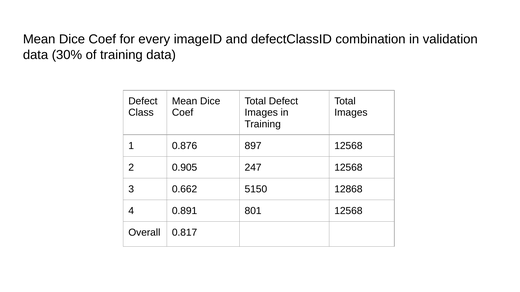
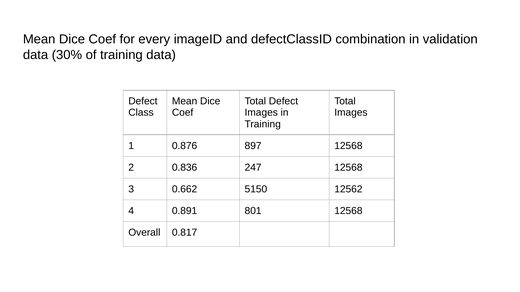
0.905: 0.905 -> 0.836 (185, 168)
12868: 12868 -> 12562 (348, 189)
